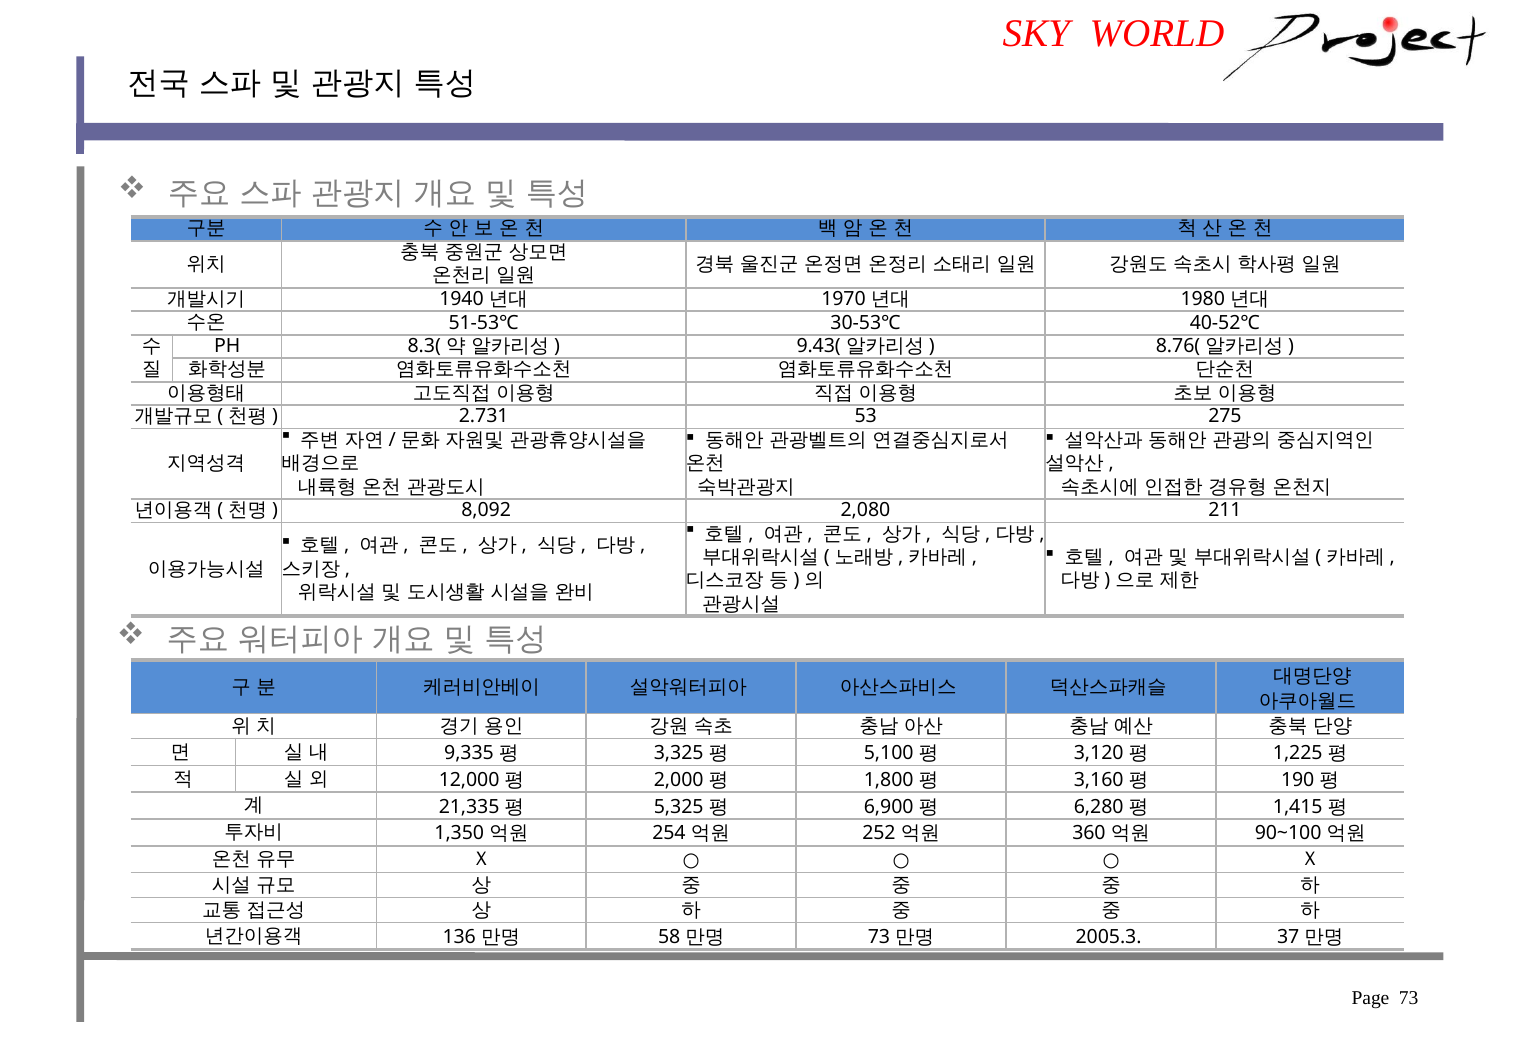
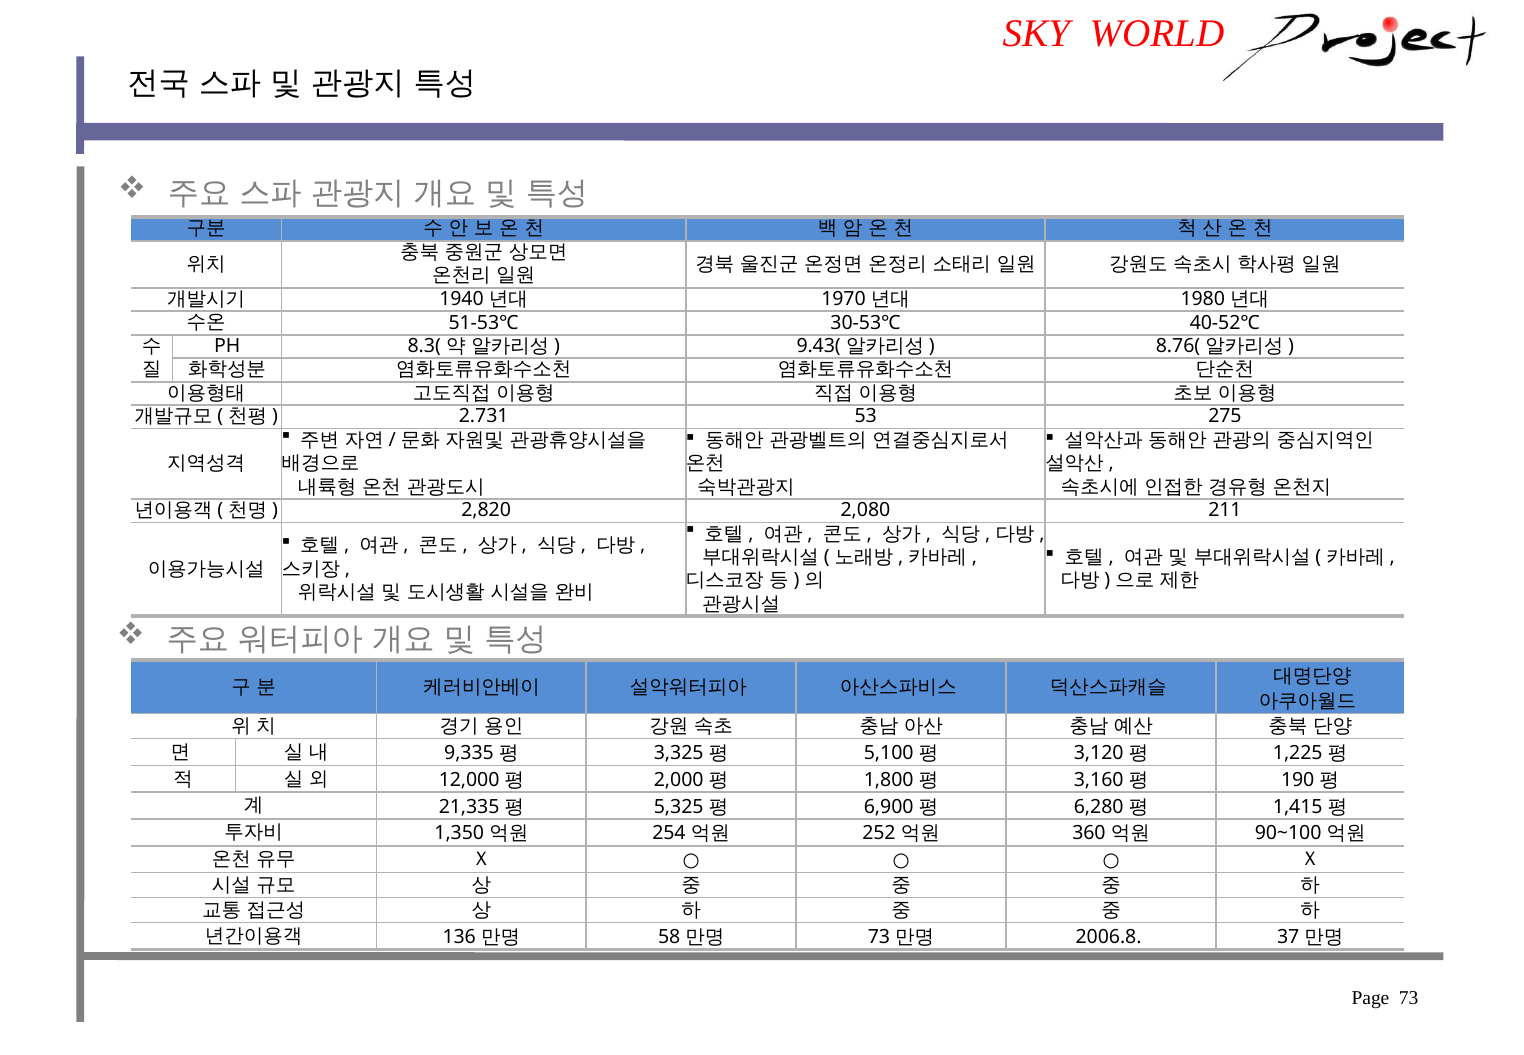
8,092: 8,092 -> 2,820 (486, 510)
2005.3: 2005.3 -> 2006.8 (1109, 937)
